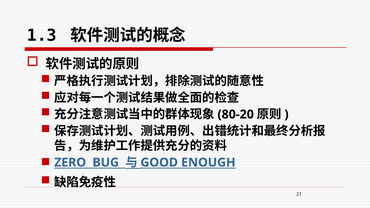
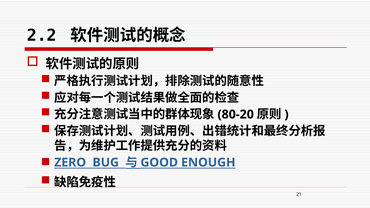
1.3: 1.3 -> 2.2 (42, 36)
